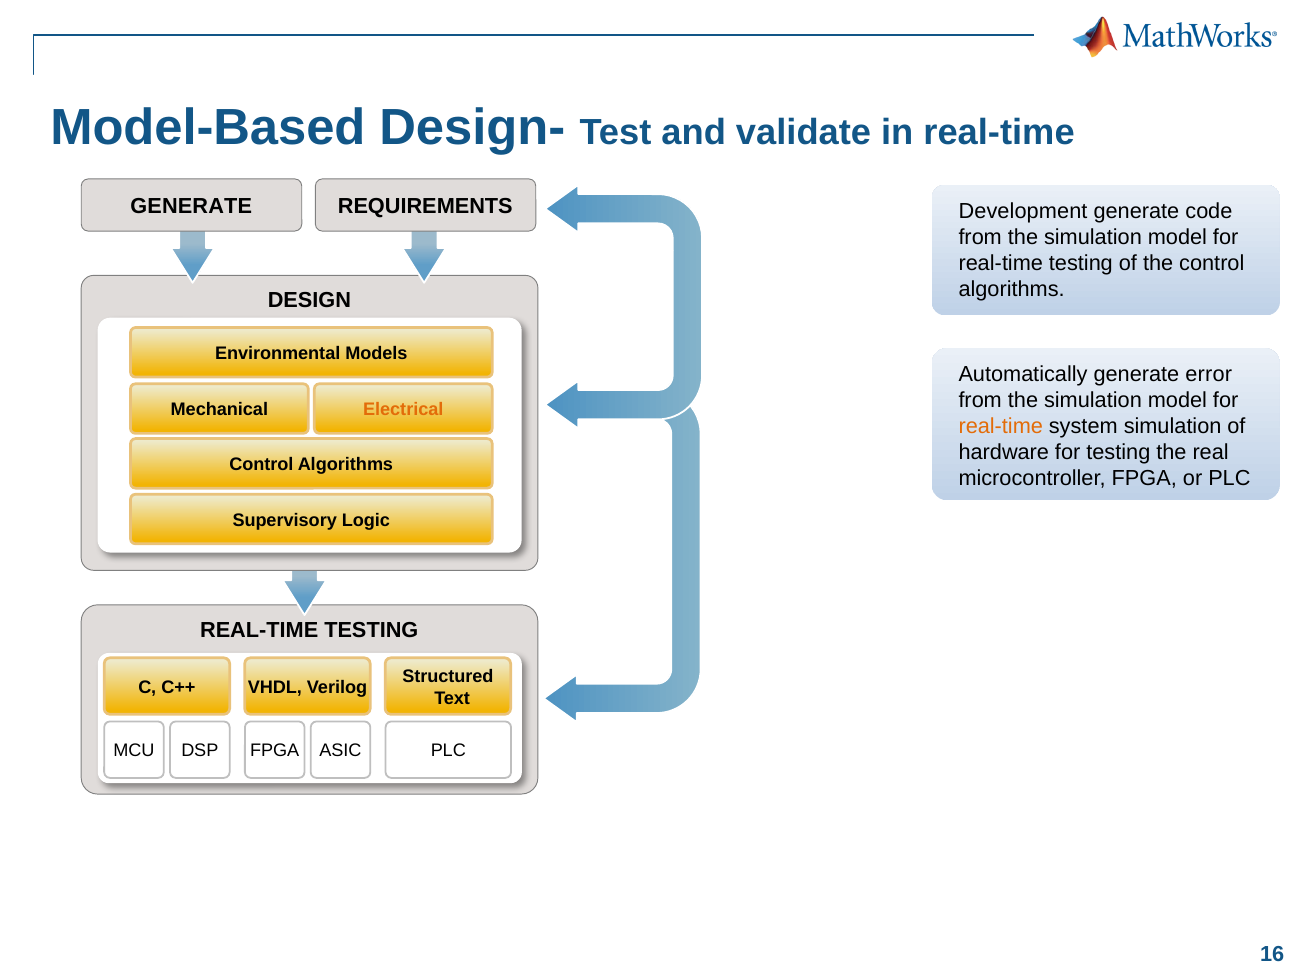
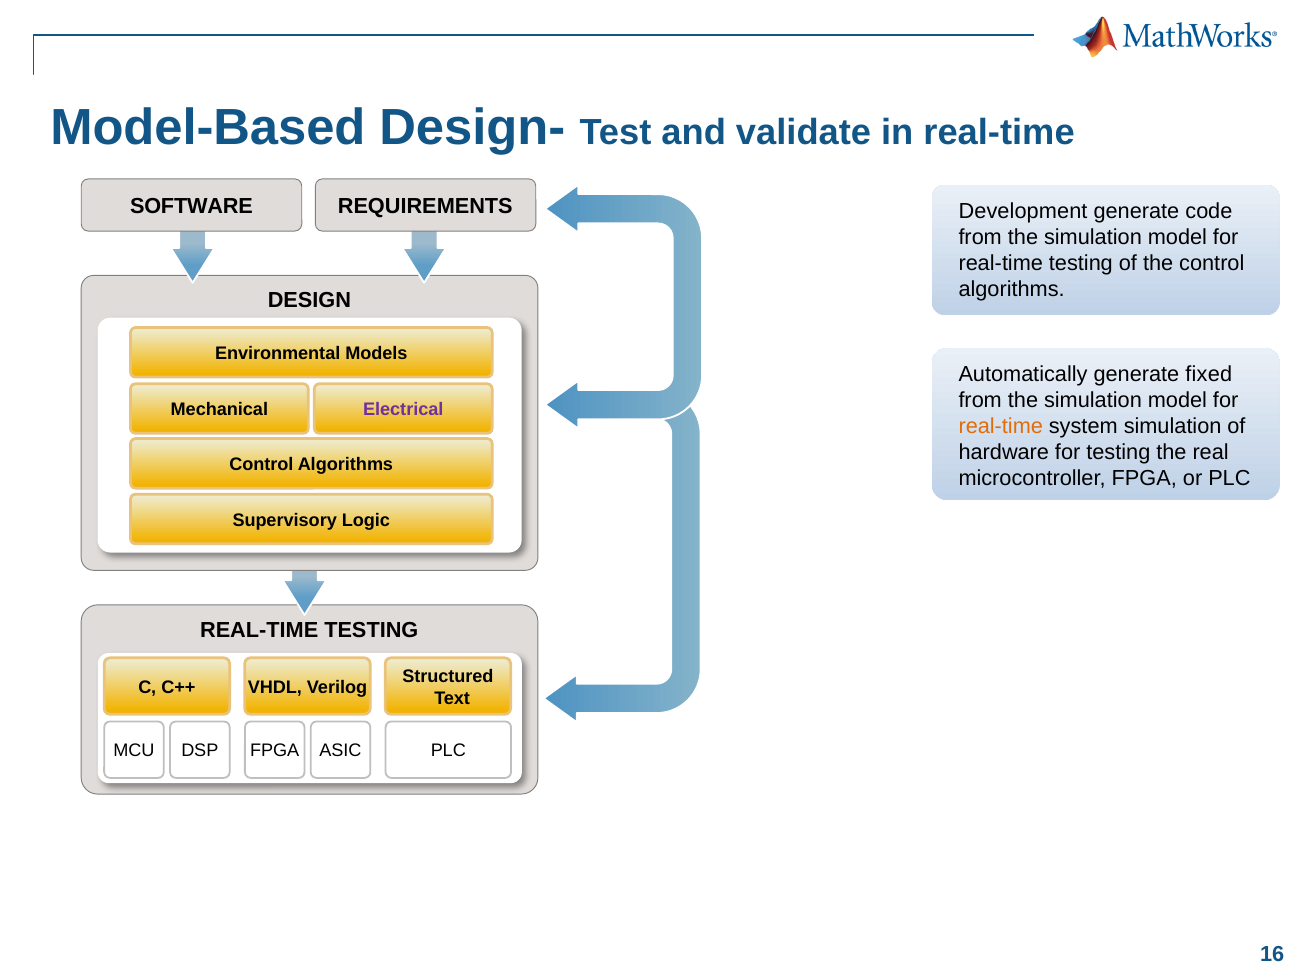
GENERATE: GENERATE -> SOFTWARE (191, 206)
error: error -> fixed (1209, 374)
Electrical colour: orange -> purple (403, 410)
